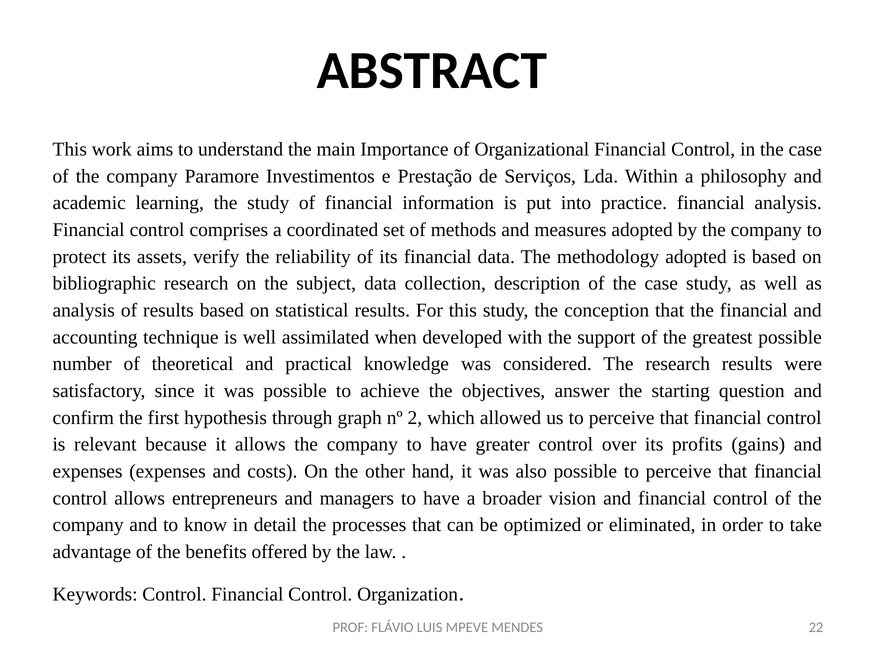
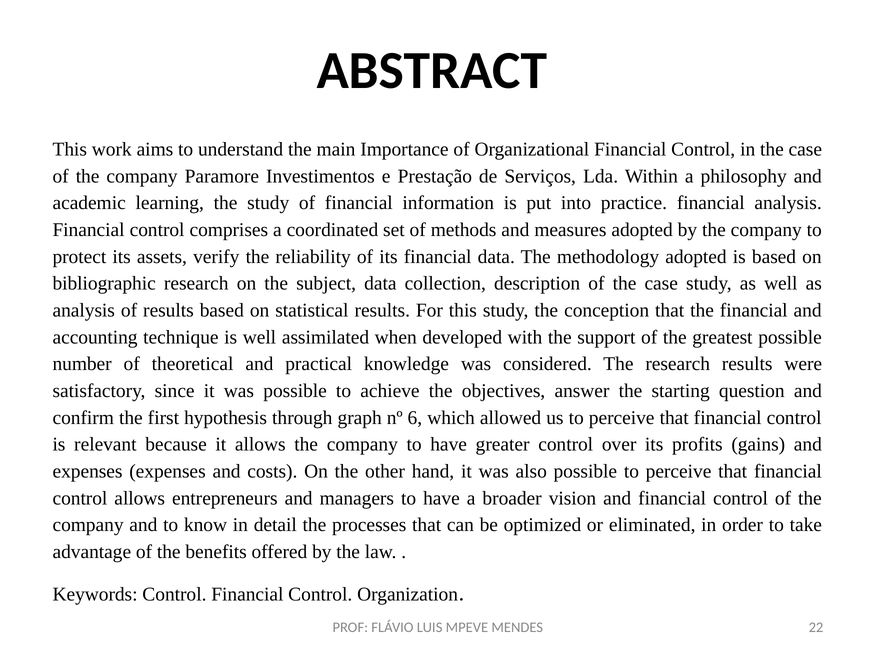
2: 2 -> 6 (415, 418)
